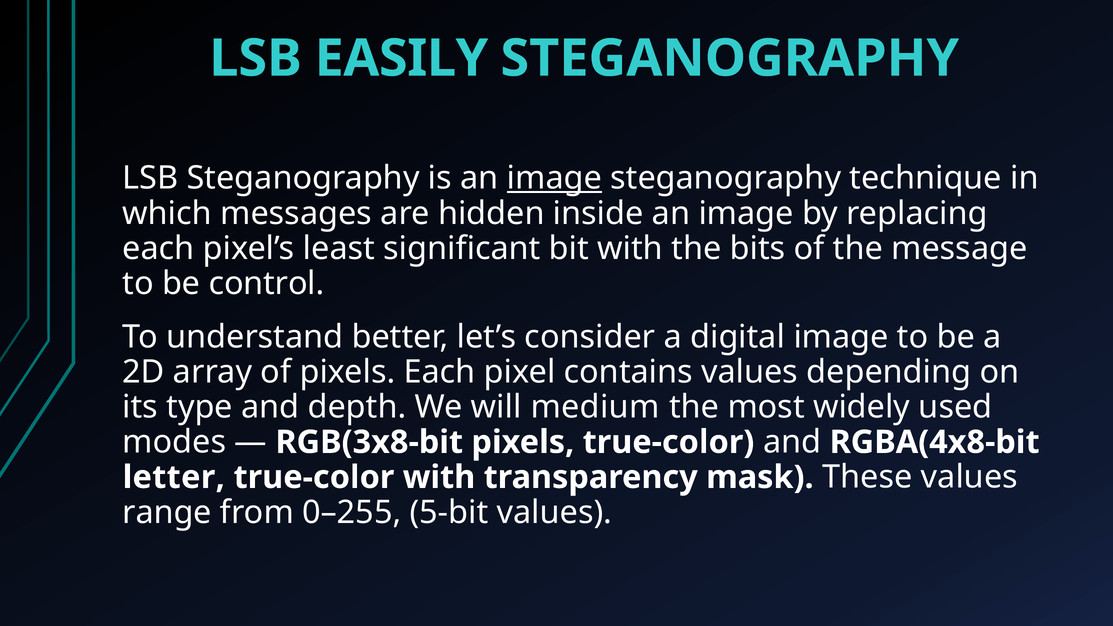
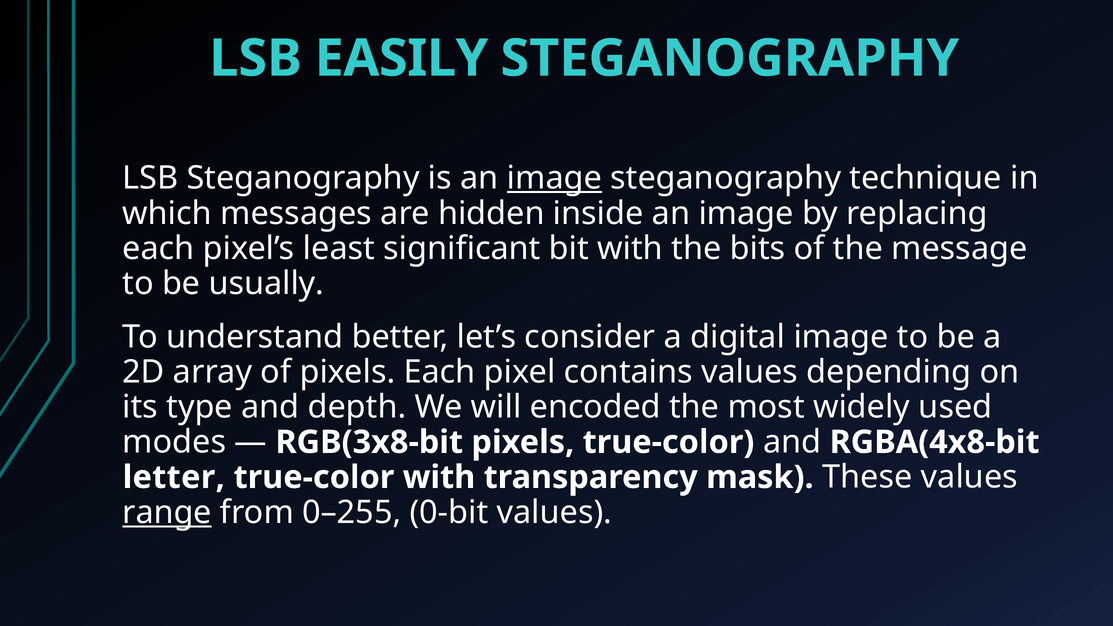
control: control -> usually (266, 284)
medium: medium -> encoded (595, 407)
range underline: none -> present (167, 513)
5-bit: 5-bit -> 0-bit (449, 513)
